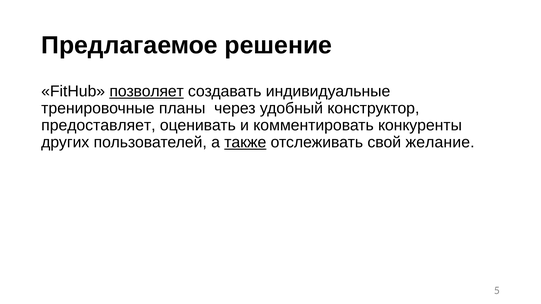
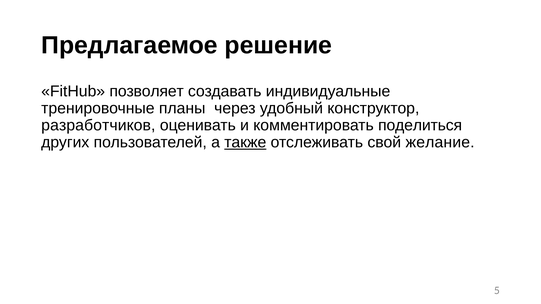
позволяет underline: present -> none (147, 91)
предоставляет: предоставляет -> разработчиков (98, 126)
конкуренты: конкуренты -> поделиться (420, 126)
